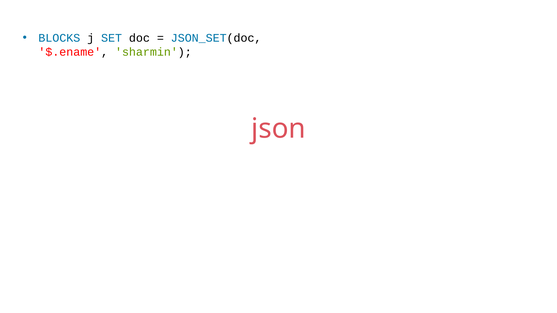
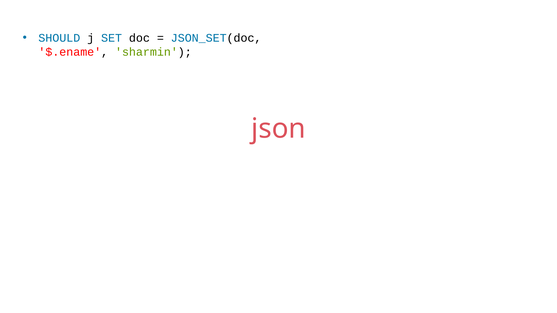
BLOCKS: BLOCKS -> SHOULD (59, 38)
